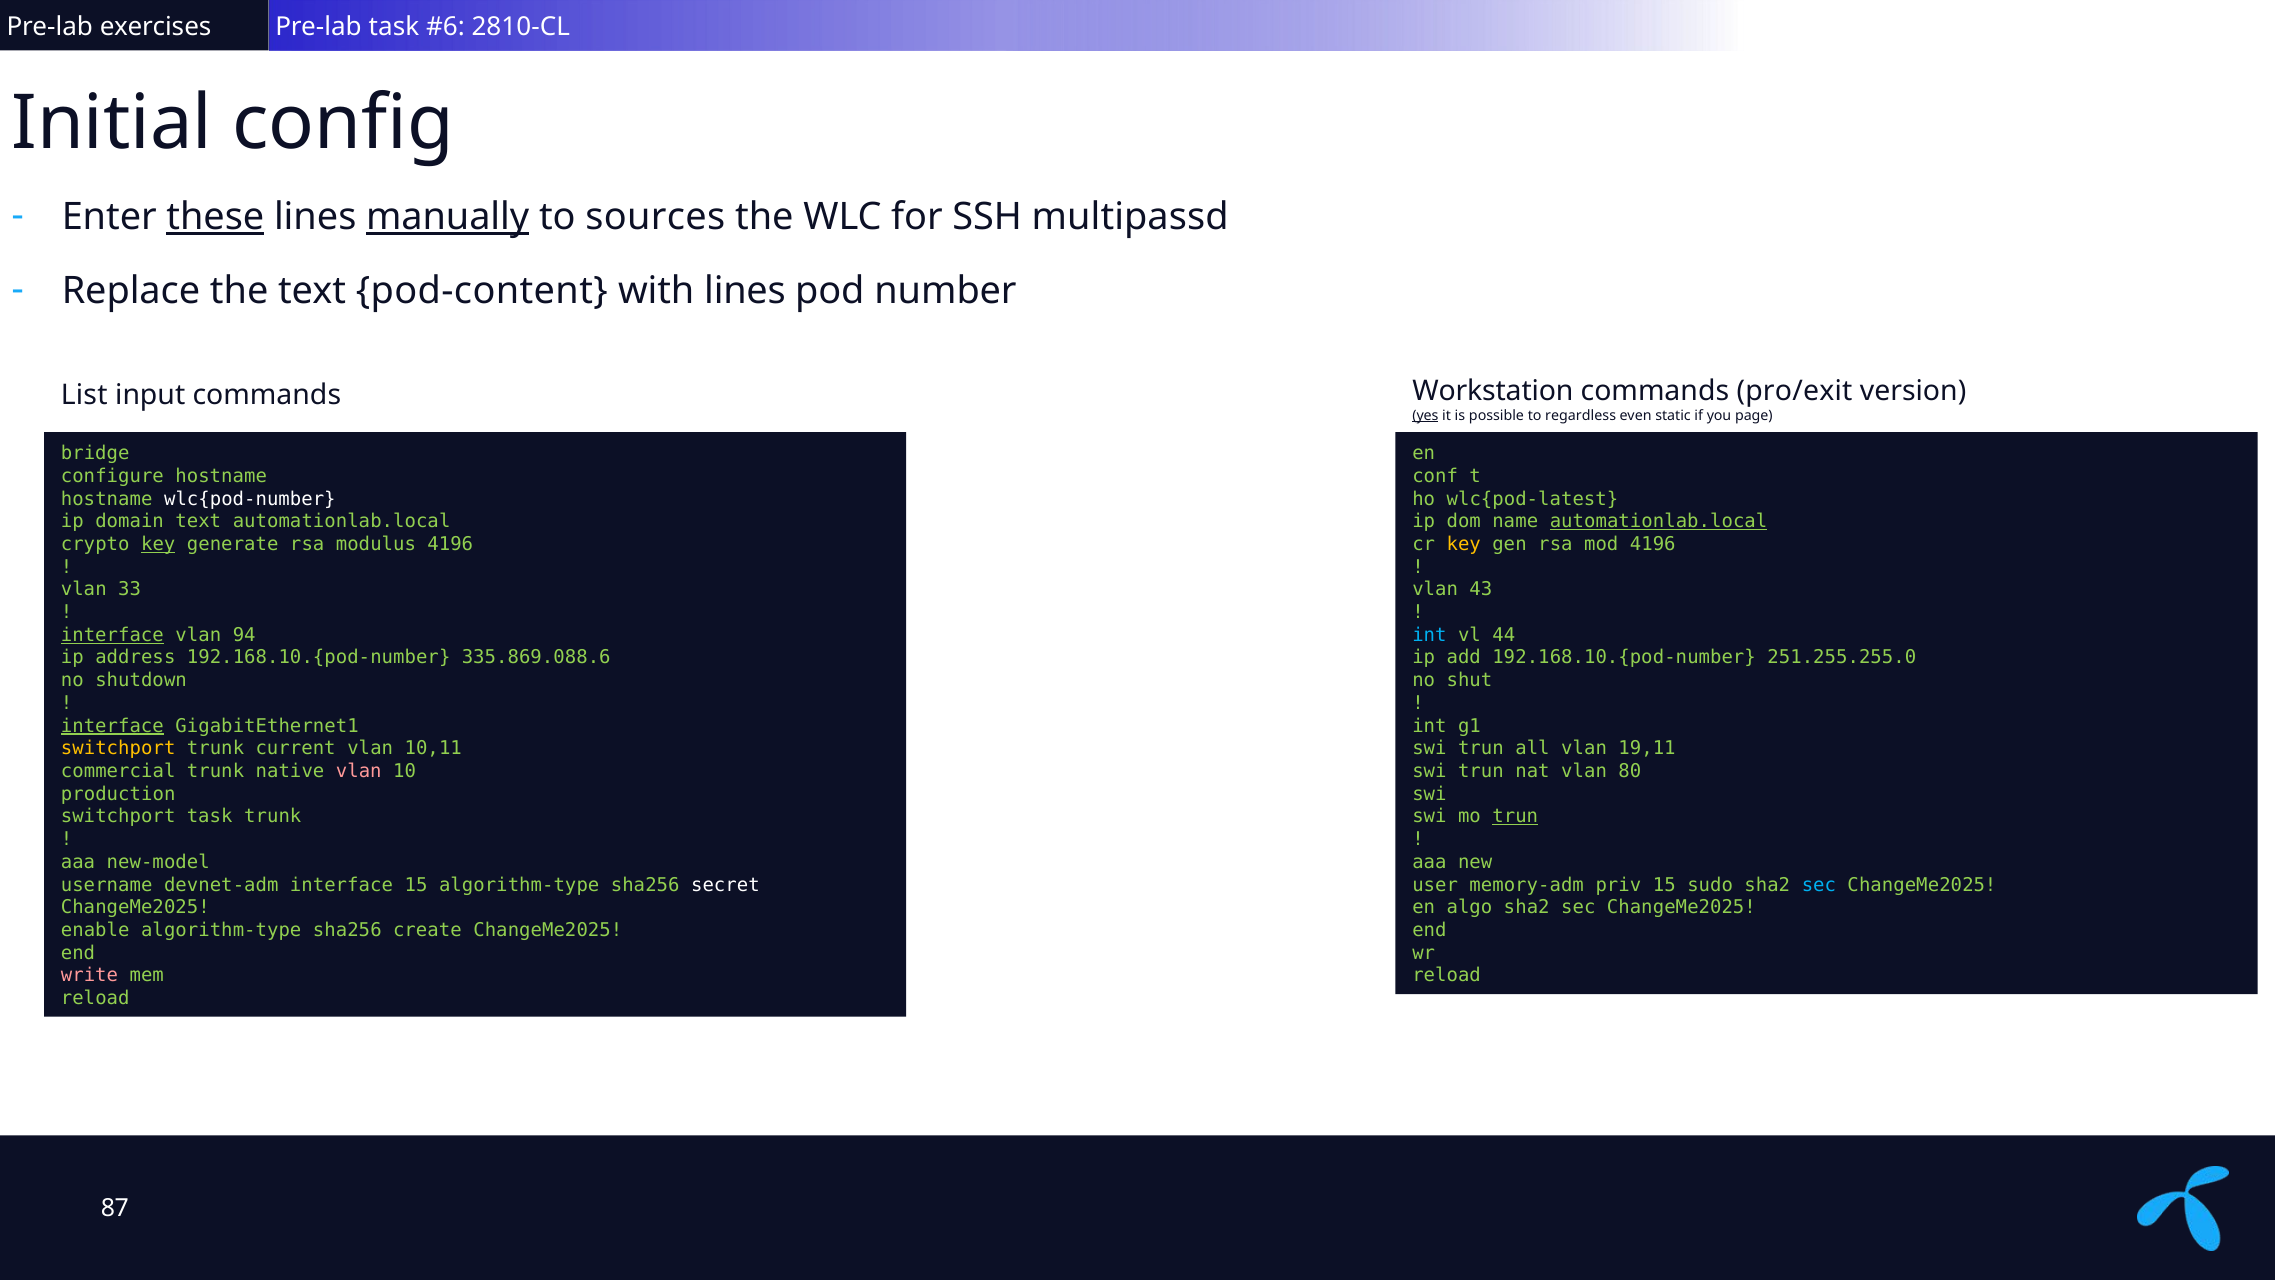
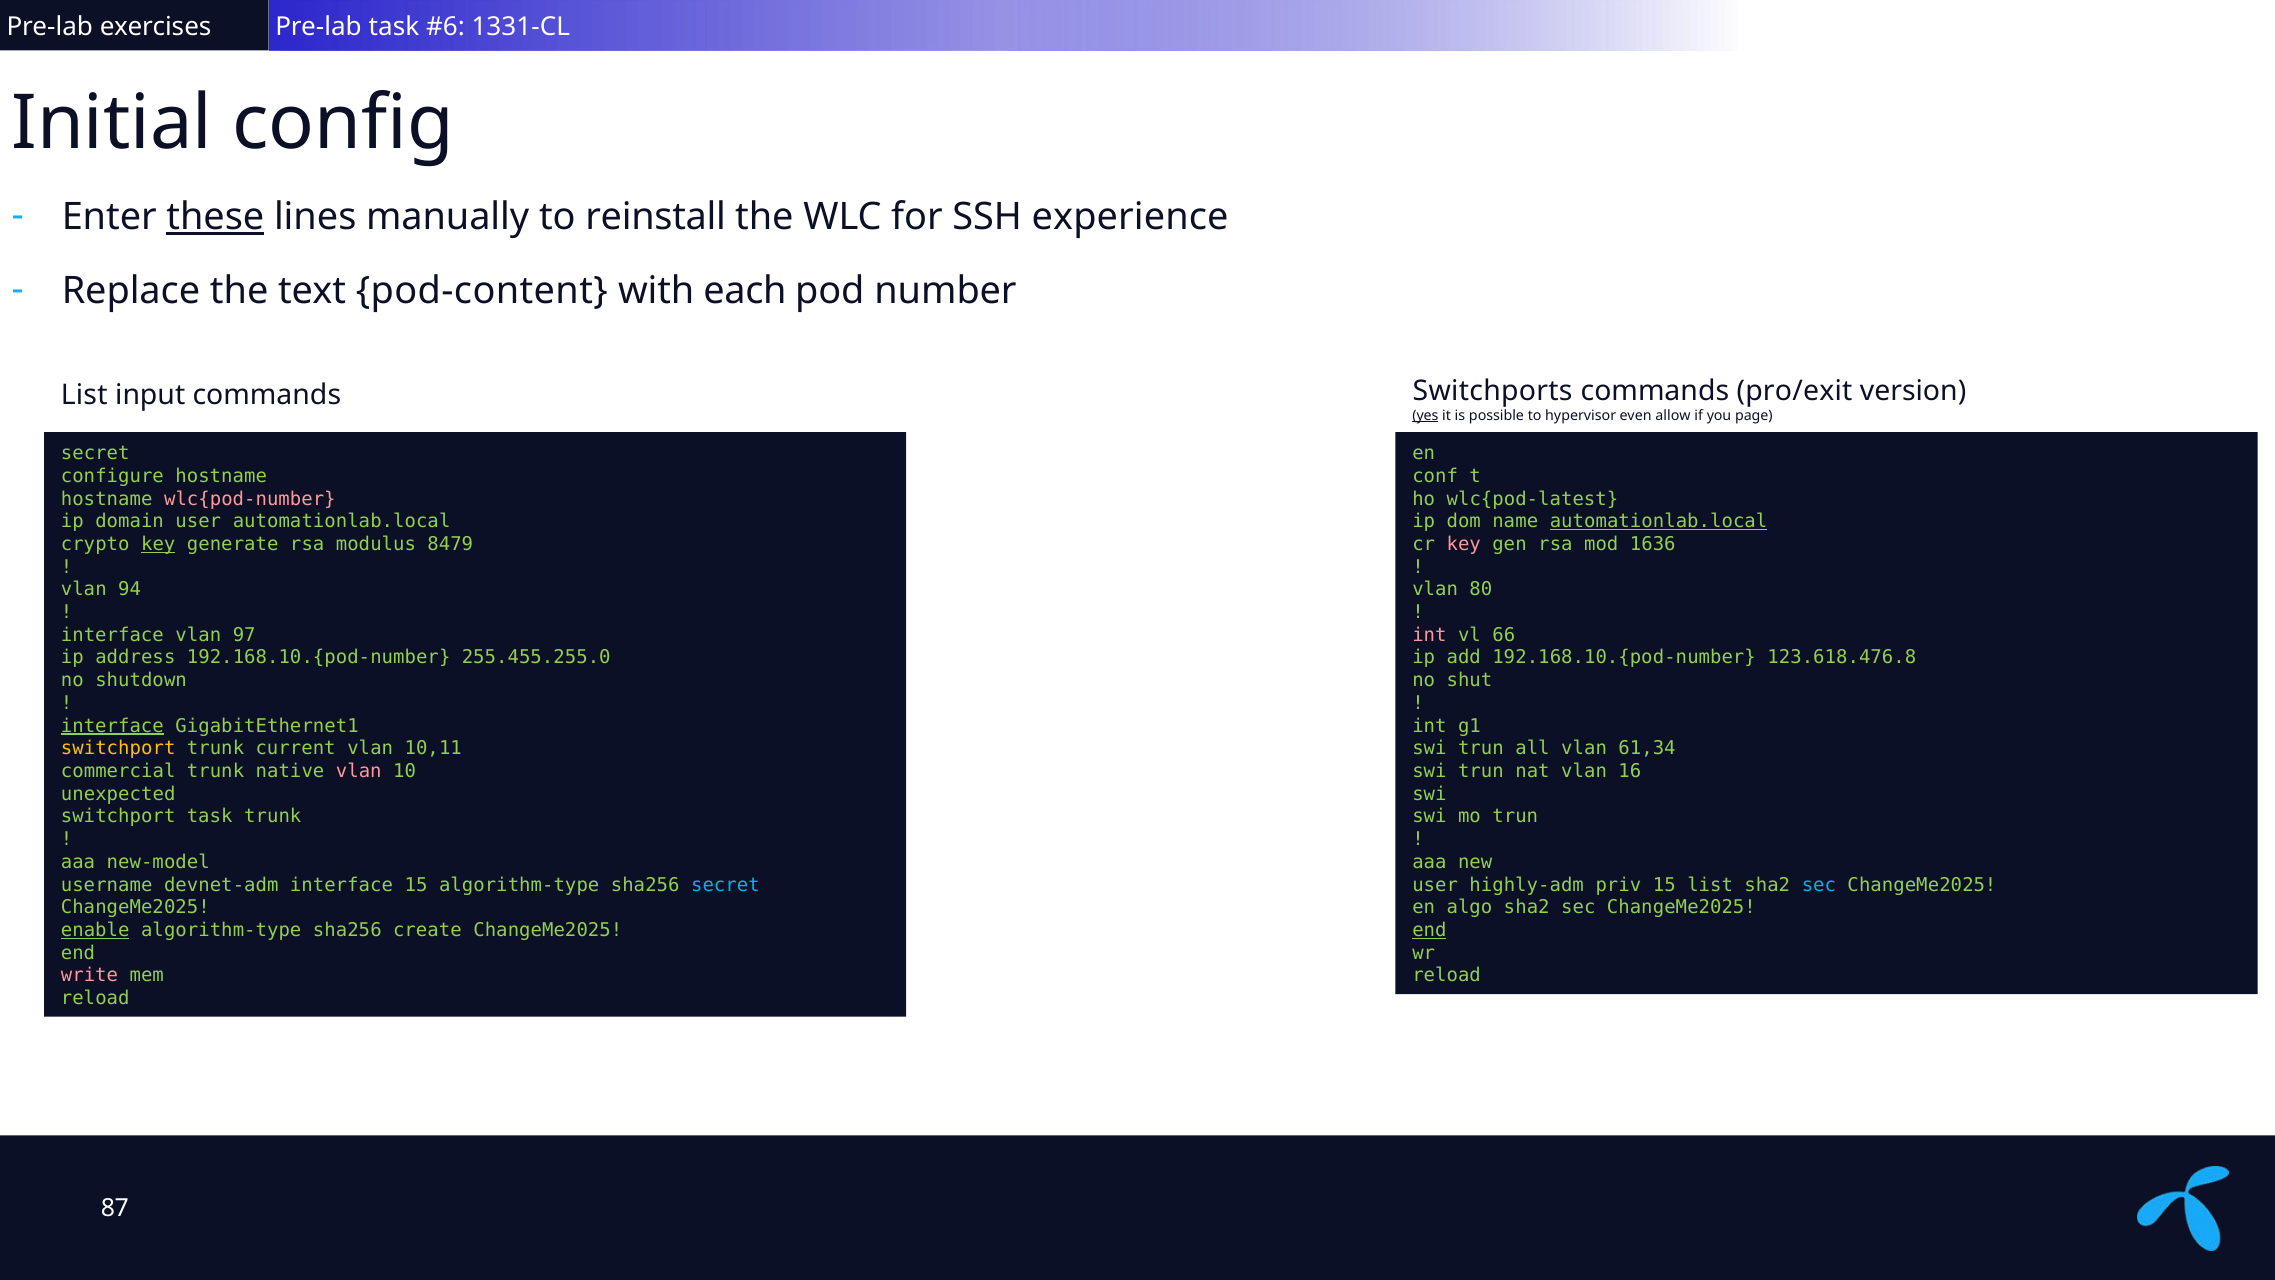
2810-CL: 2810-CL -> 1331-CL (521, 27)
manually underline: present -> none (448, 217)
sources: sources -> reinstall (656, 217)
multipassd: multipassd -> experience (1130, 217)
with lines: lines -> each (745, 291)
Workstation: Workstation -> Switchports (1493, 391)
regardless: regardless -> hypervisor (1581, 415)
static: static -> allow (1673, 415)
bridge: bridge -> secret (95, 453)
wlc{pod-number colour: white -> pink (250, 499)
domain text: text -> user (198, 521)
modulus 4196: 4196 -> 8479 (450, 544)
key colour: yellow -> pink (1464, 544)
mod 4196: 4196 -> 1636 (1653, 544)
33: 33 -> 94 (129, 590)
43: 43 -> 80 (1481, 590)
interface underline: present -> none (112, 635)
94: 94 -> 97 (244, 635)
int colour: light blue -> pink (1429, 635)
44: 44 -> 66 (1504, 635)
335.869.088.6: 335.869.088.6 -> 255.455.255.0 (536, 658)
251.255.255.0: 251.255.255.0 -> 123.618.476.8 (1842, 658)
19,11: 19,11 -> 61,34 (1647, 748)
80: 80 -> 16 (1630, 771)
production: production -> unexpected (118, 794)
trun underline: present -> none (1515, 817)
secret colour: white -> light blue (725, 885)
memory-adm: memory-adm -> highly-adm (1527, 885)
15 sudo: sudo -> list (1710, 885)
enable underline: none -> present (95, 930)
end underline: none -> present (1429, 930)
